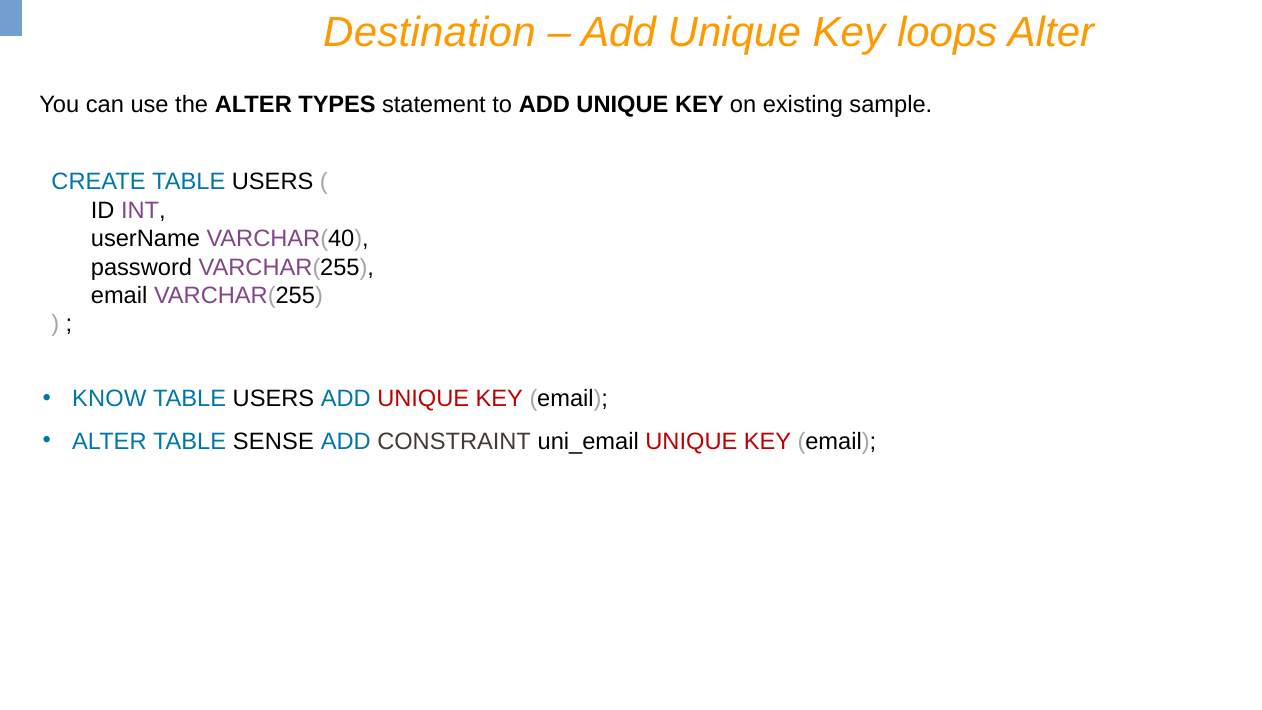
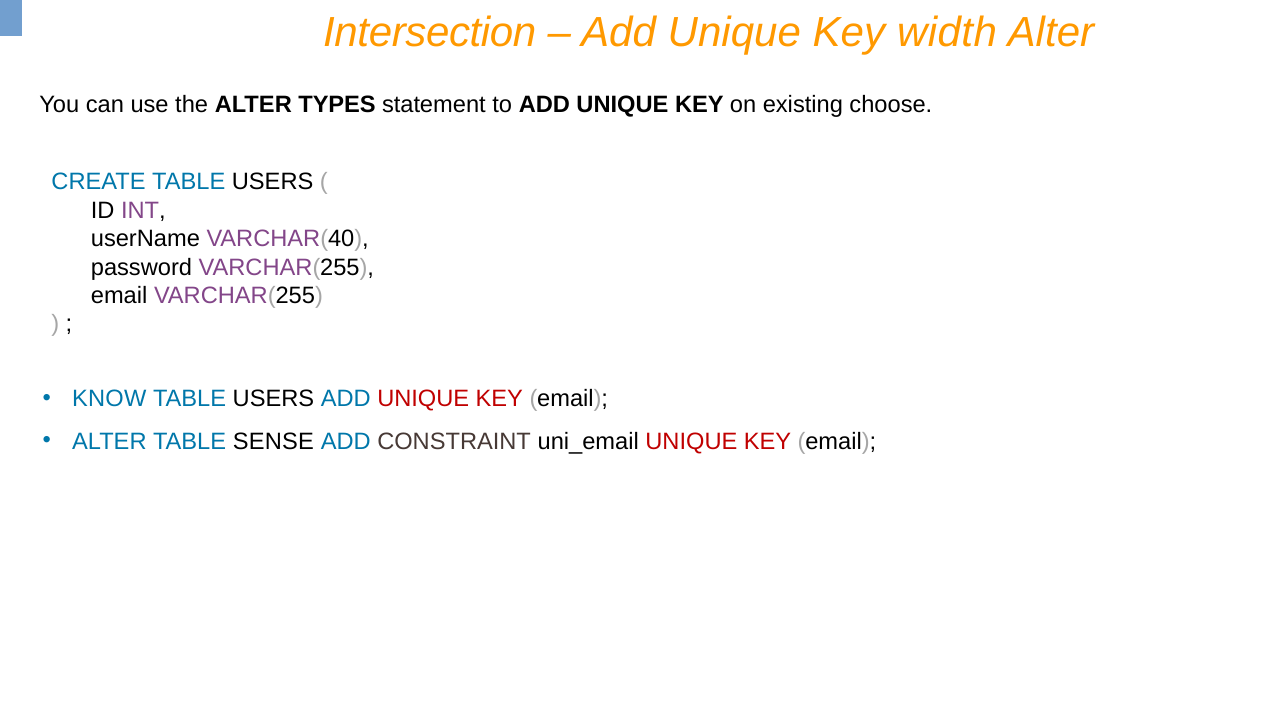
Destination: Destination -> Intersection (430, 33)
loops: loops -> width (947, 33)
sample: sample -> choose (891, 105)
